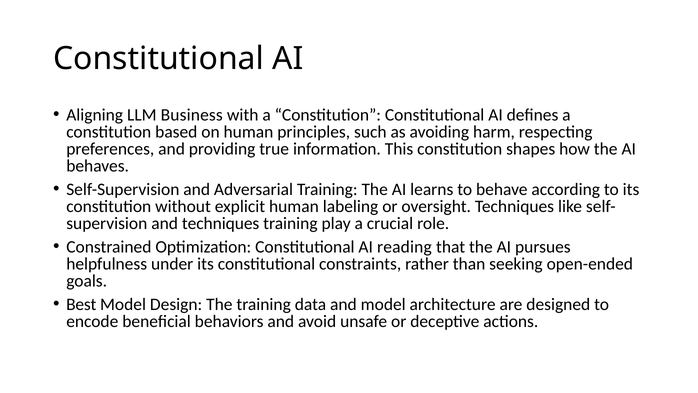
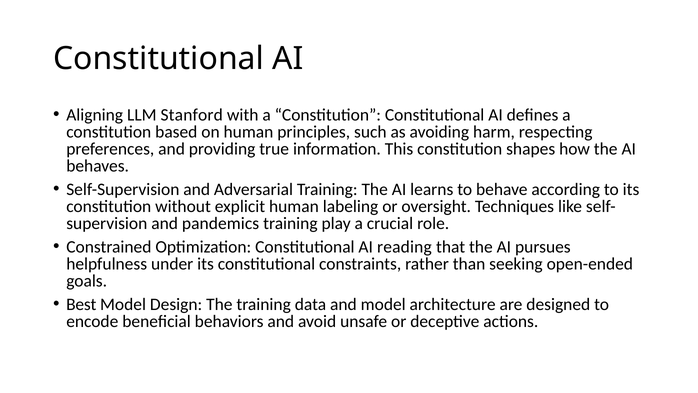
Business: Business -> Stanford (192, 115)
and techniques: techniques -> pandemics (221, 223)
